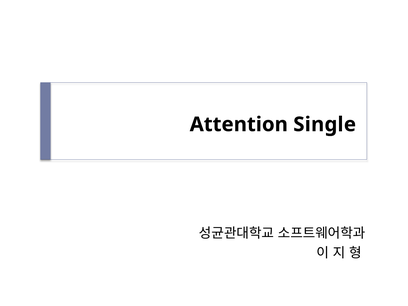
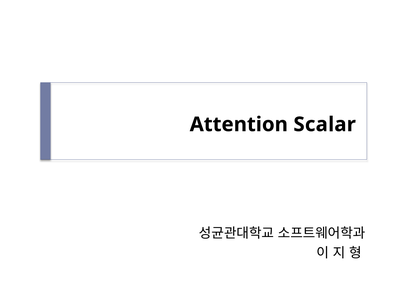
Single: Single -> Scalar (325, 124)
